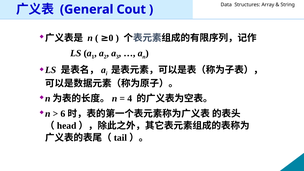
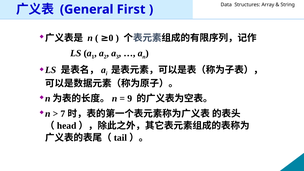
Cout: Cout -> First (131, 9)
4: 4 -> 9 (130, 99)
6: 6 -> 7 (63, 114)
